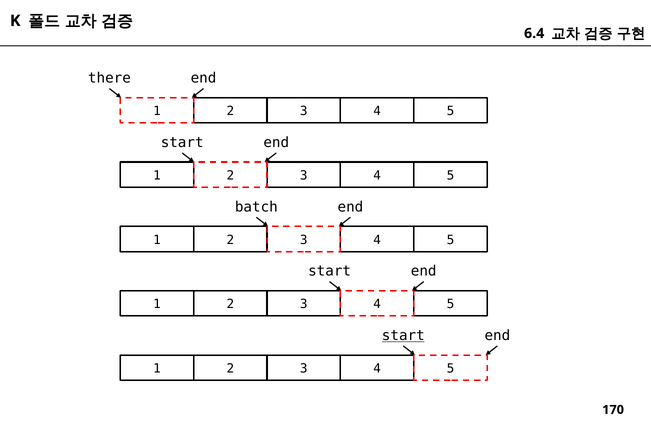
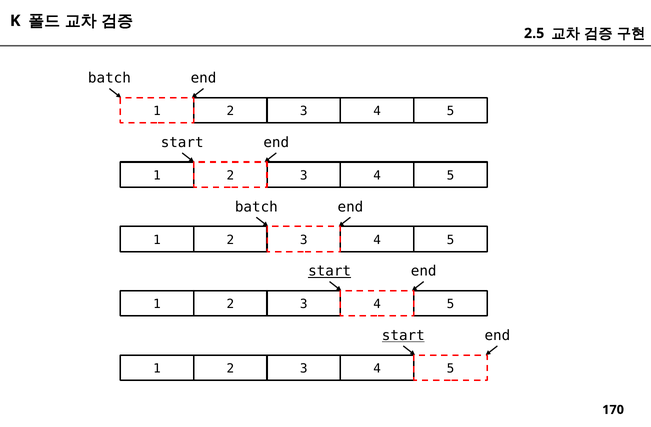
6.4: 6.4 -> 2.5 (534, 33)
there: there -> batch (109, 78)
start underline: none -> present (330, 272)
